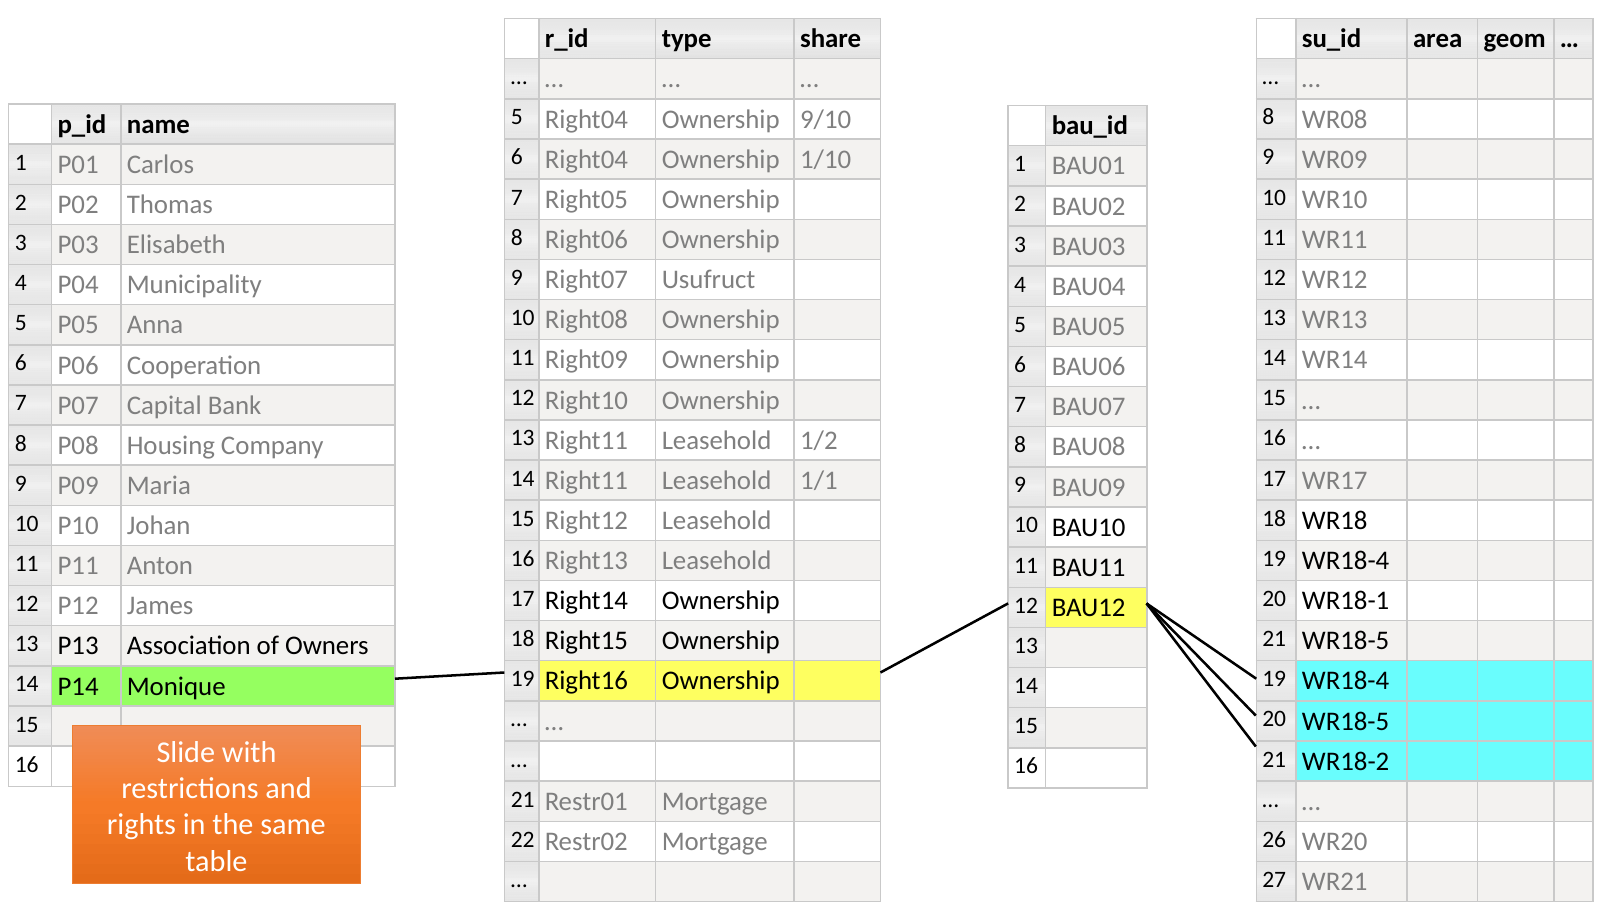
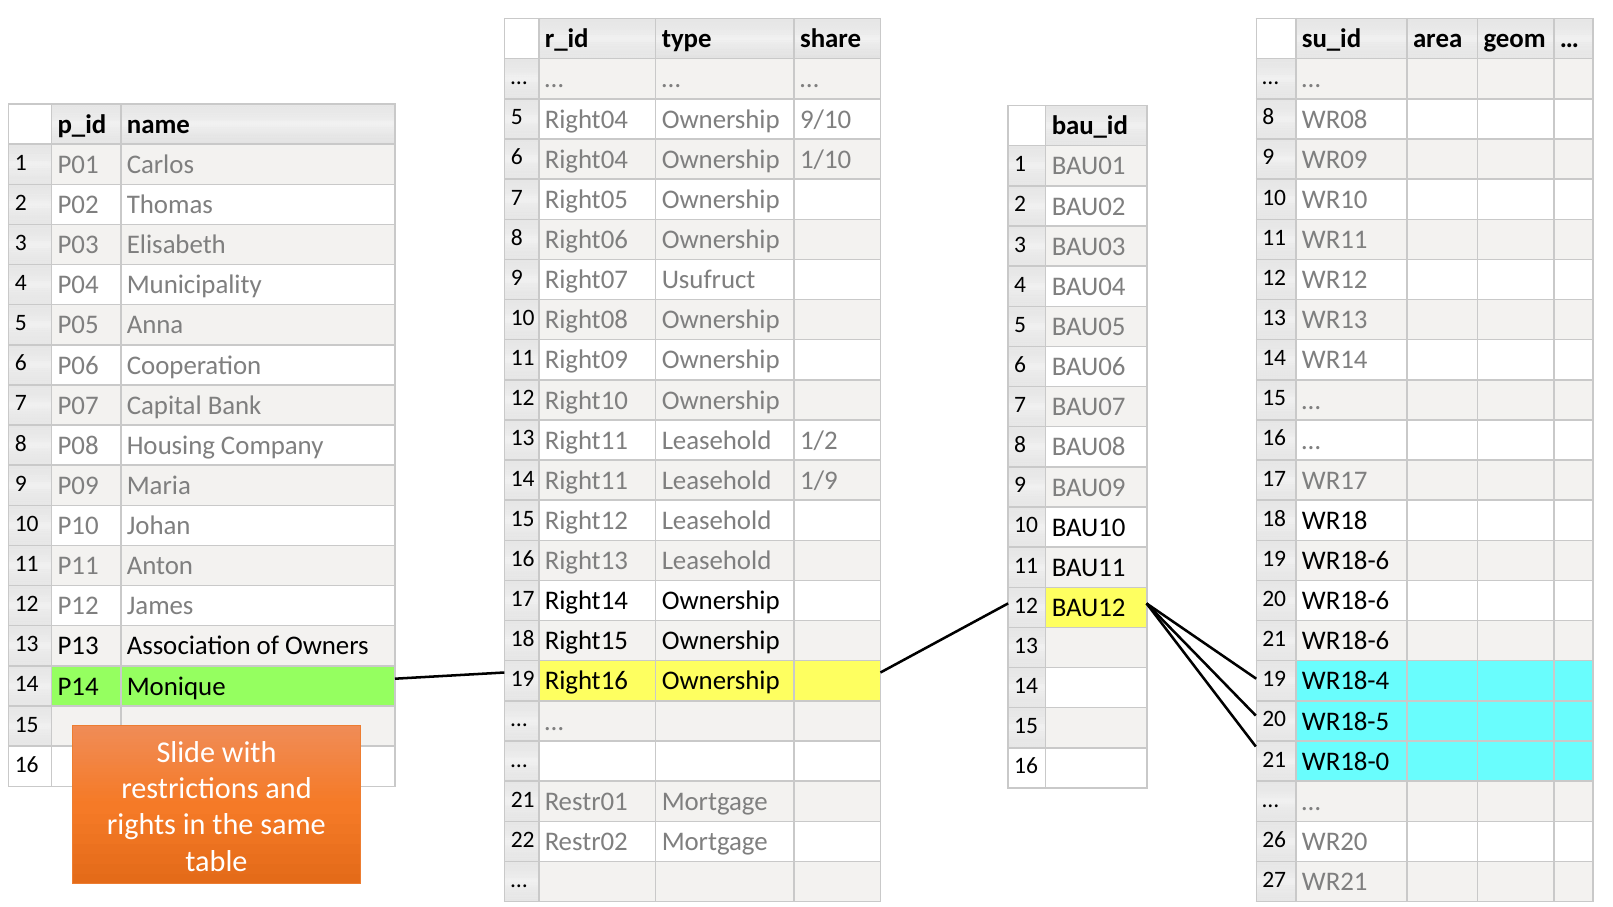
1/1: 1/1 -> 1/9 (819, 481)
WR18-4: WR18-4 -> WR18-6 (1346, 561)
20 WR18-1: WR18-1 -> WR18-6 (1346, 601)
21 WR18-5: WR18-5 -> WR18-6 (1346, 641)
WR18-2: WR18-2 -> WR18-0 (1346, 762)
